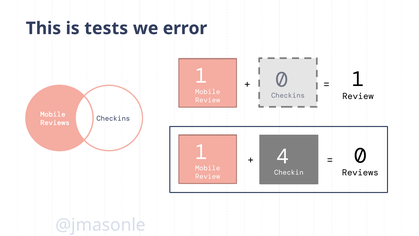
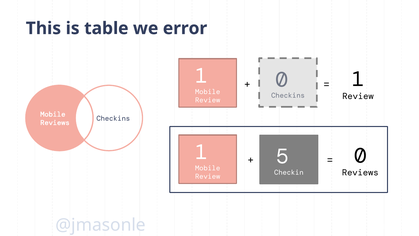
tests: tests -> table (106, 28)
4: 4 -> 5 (283, 156)
